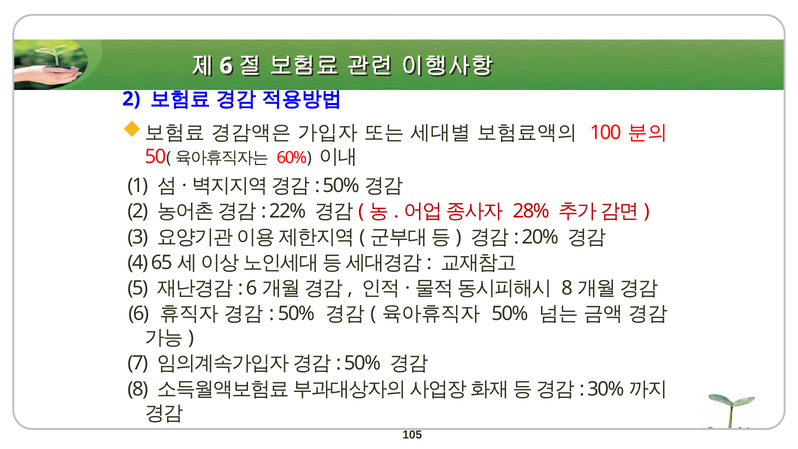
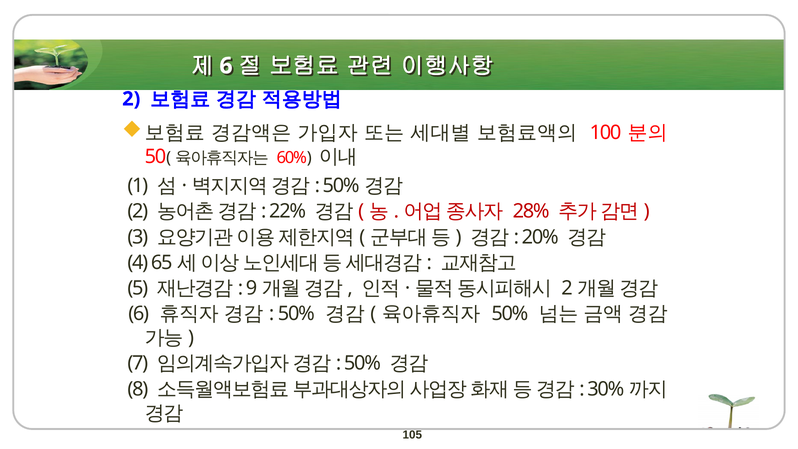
6: 6 -> 9 (251, 288)
8: 8 -> 2 (567, 288)
